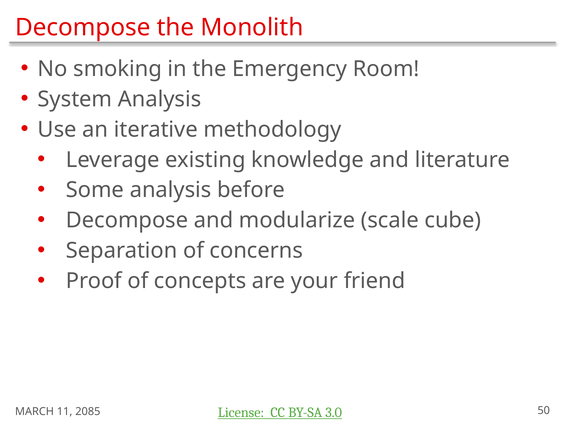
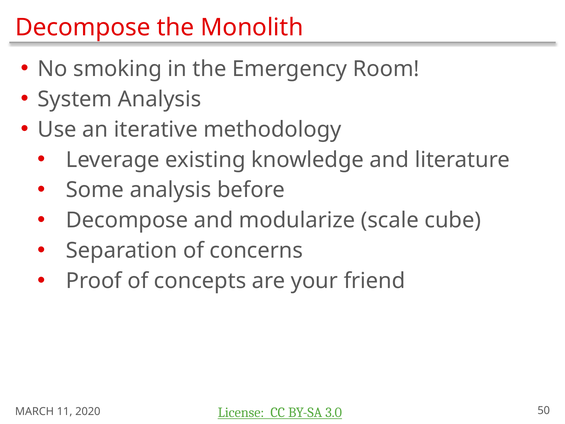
2085: 2085 -> 2020 (88, 411)
